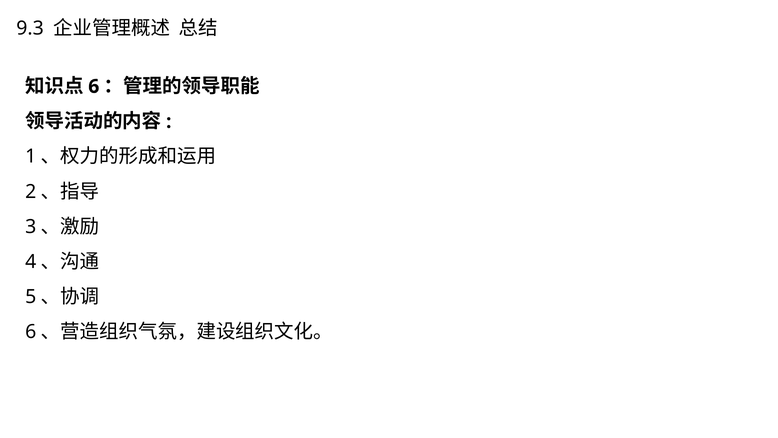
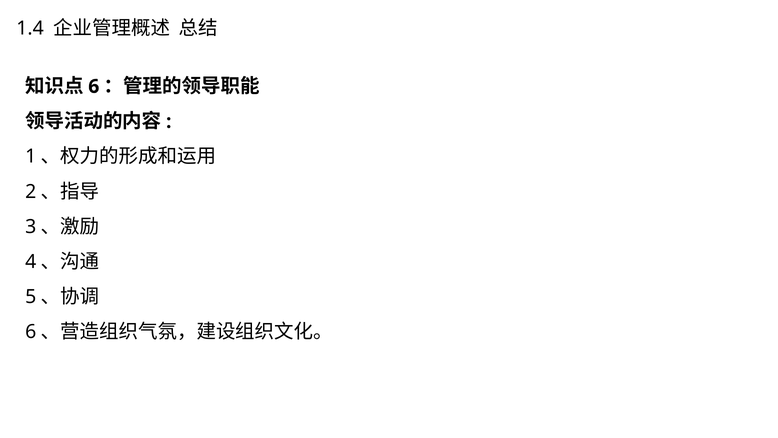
9.3: 9.3 -> 1.4 (30, 28)
